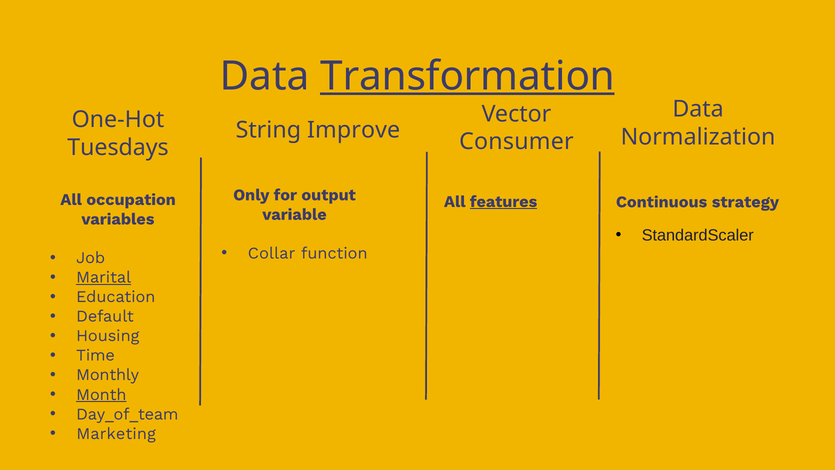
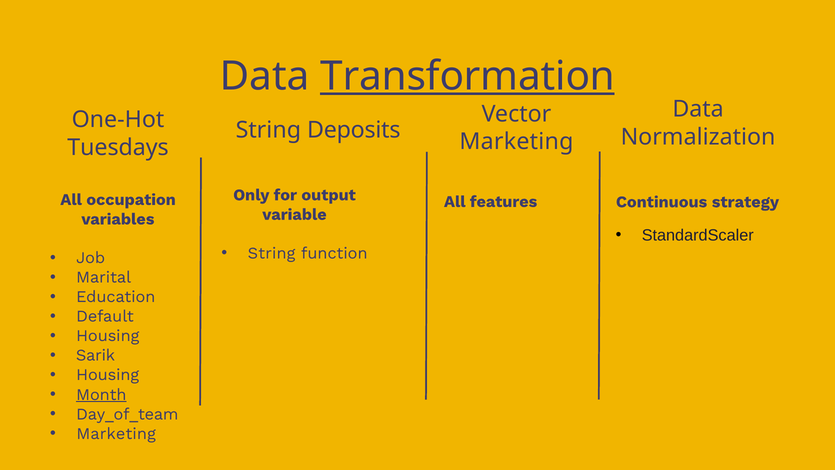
Improve: Improve -> Deposits (354, 130)
Consumer: Consumer -> Marketing (516, 142)
features underline: present -> none (504, 201)
Collar: Collar -> String (272, 253)
Marital underline: present -> none (104, 277)
Time: Time -> Sarik (96, 355)
Monthly: Monthly -> Housing (108, 375)
